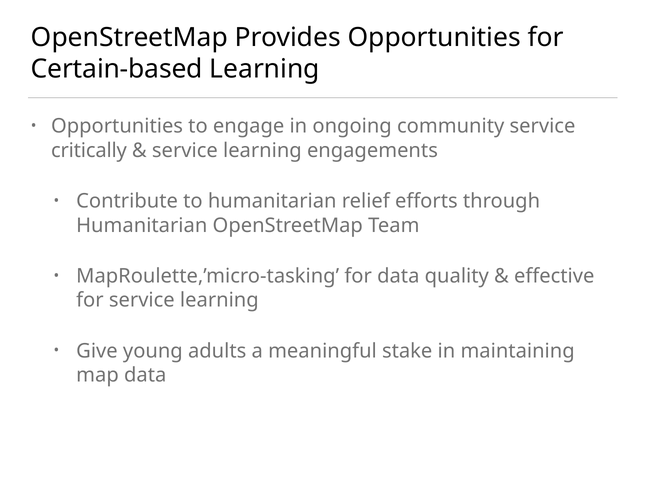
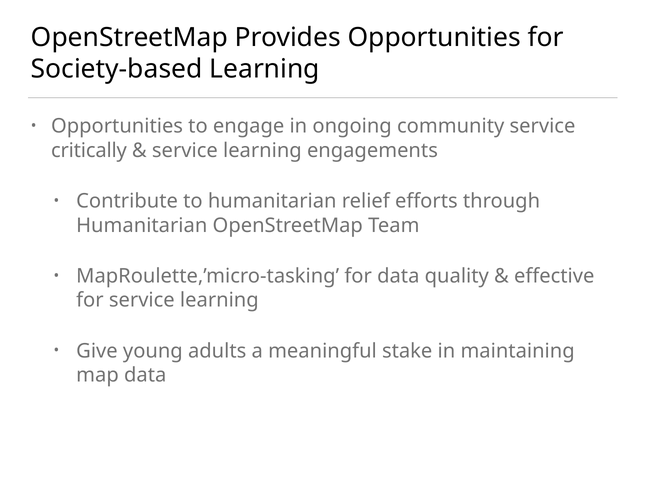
Certain-based: Certain-based -> Society-based (117, 69)
